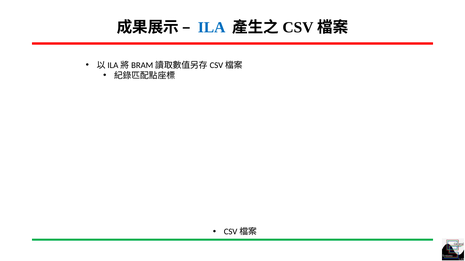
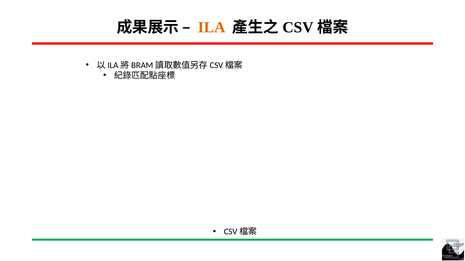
ILA colour: blue -> orange (212, 28)
